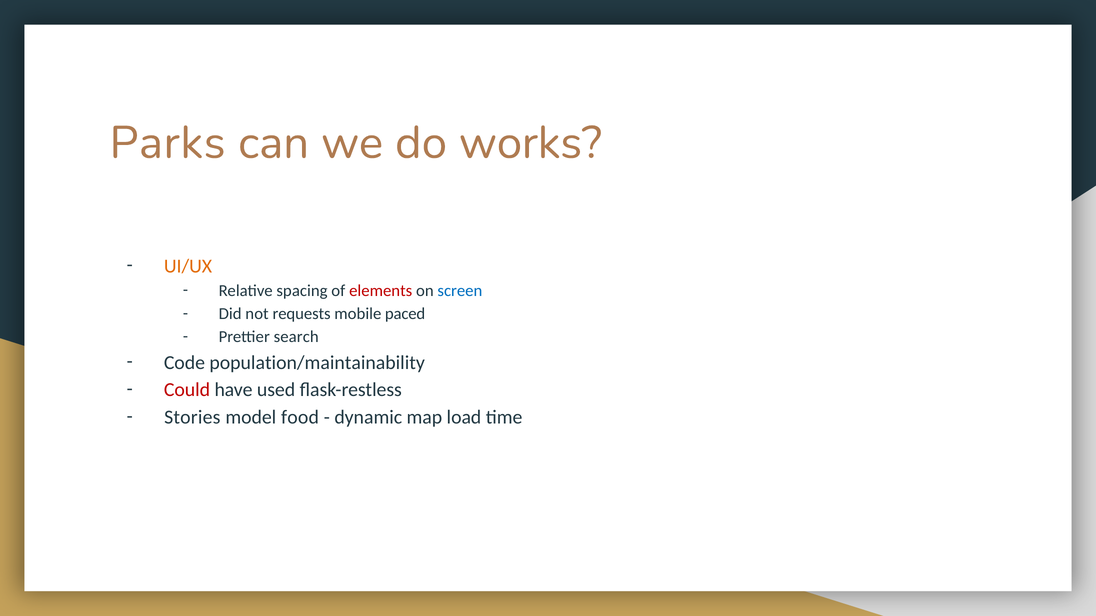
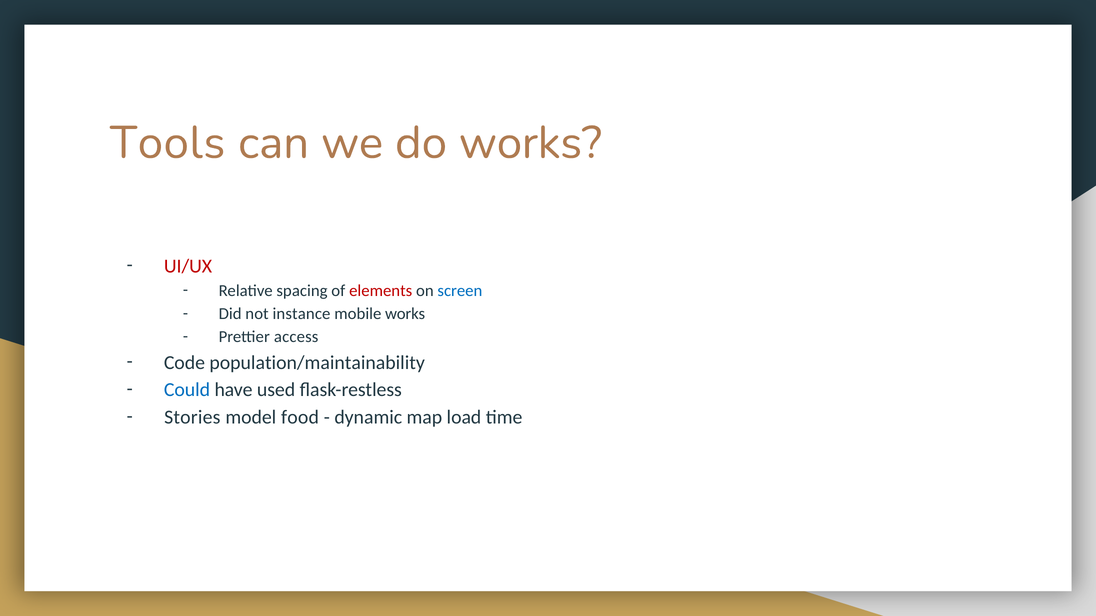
Parks: Parks -> Tools (168, 143)
UI/UX colour: orange -> red (188, 266)
requests: requests -> instance (301, 314)
mobile paced: paced -> works (405, 314)
search: search -> access (296, 337)
Could colour: red -> blue (187, 390)
